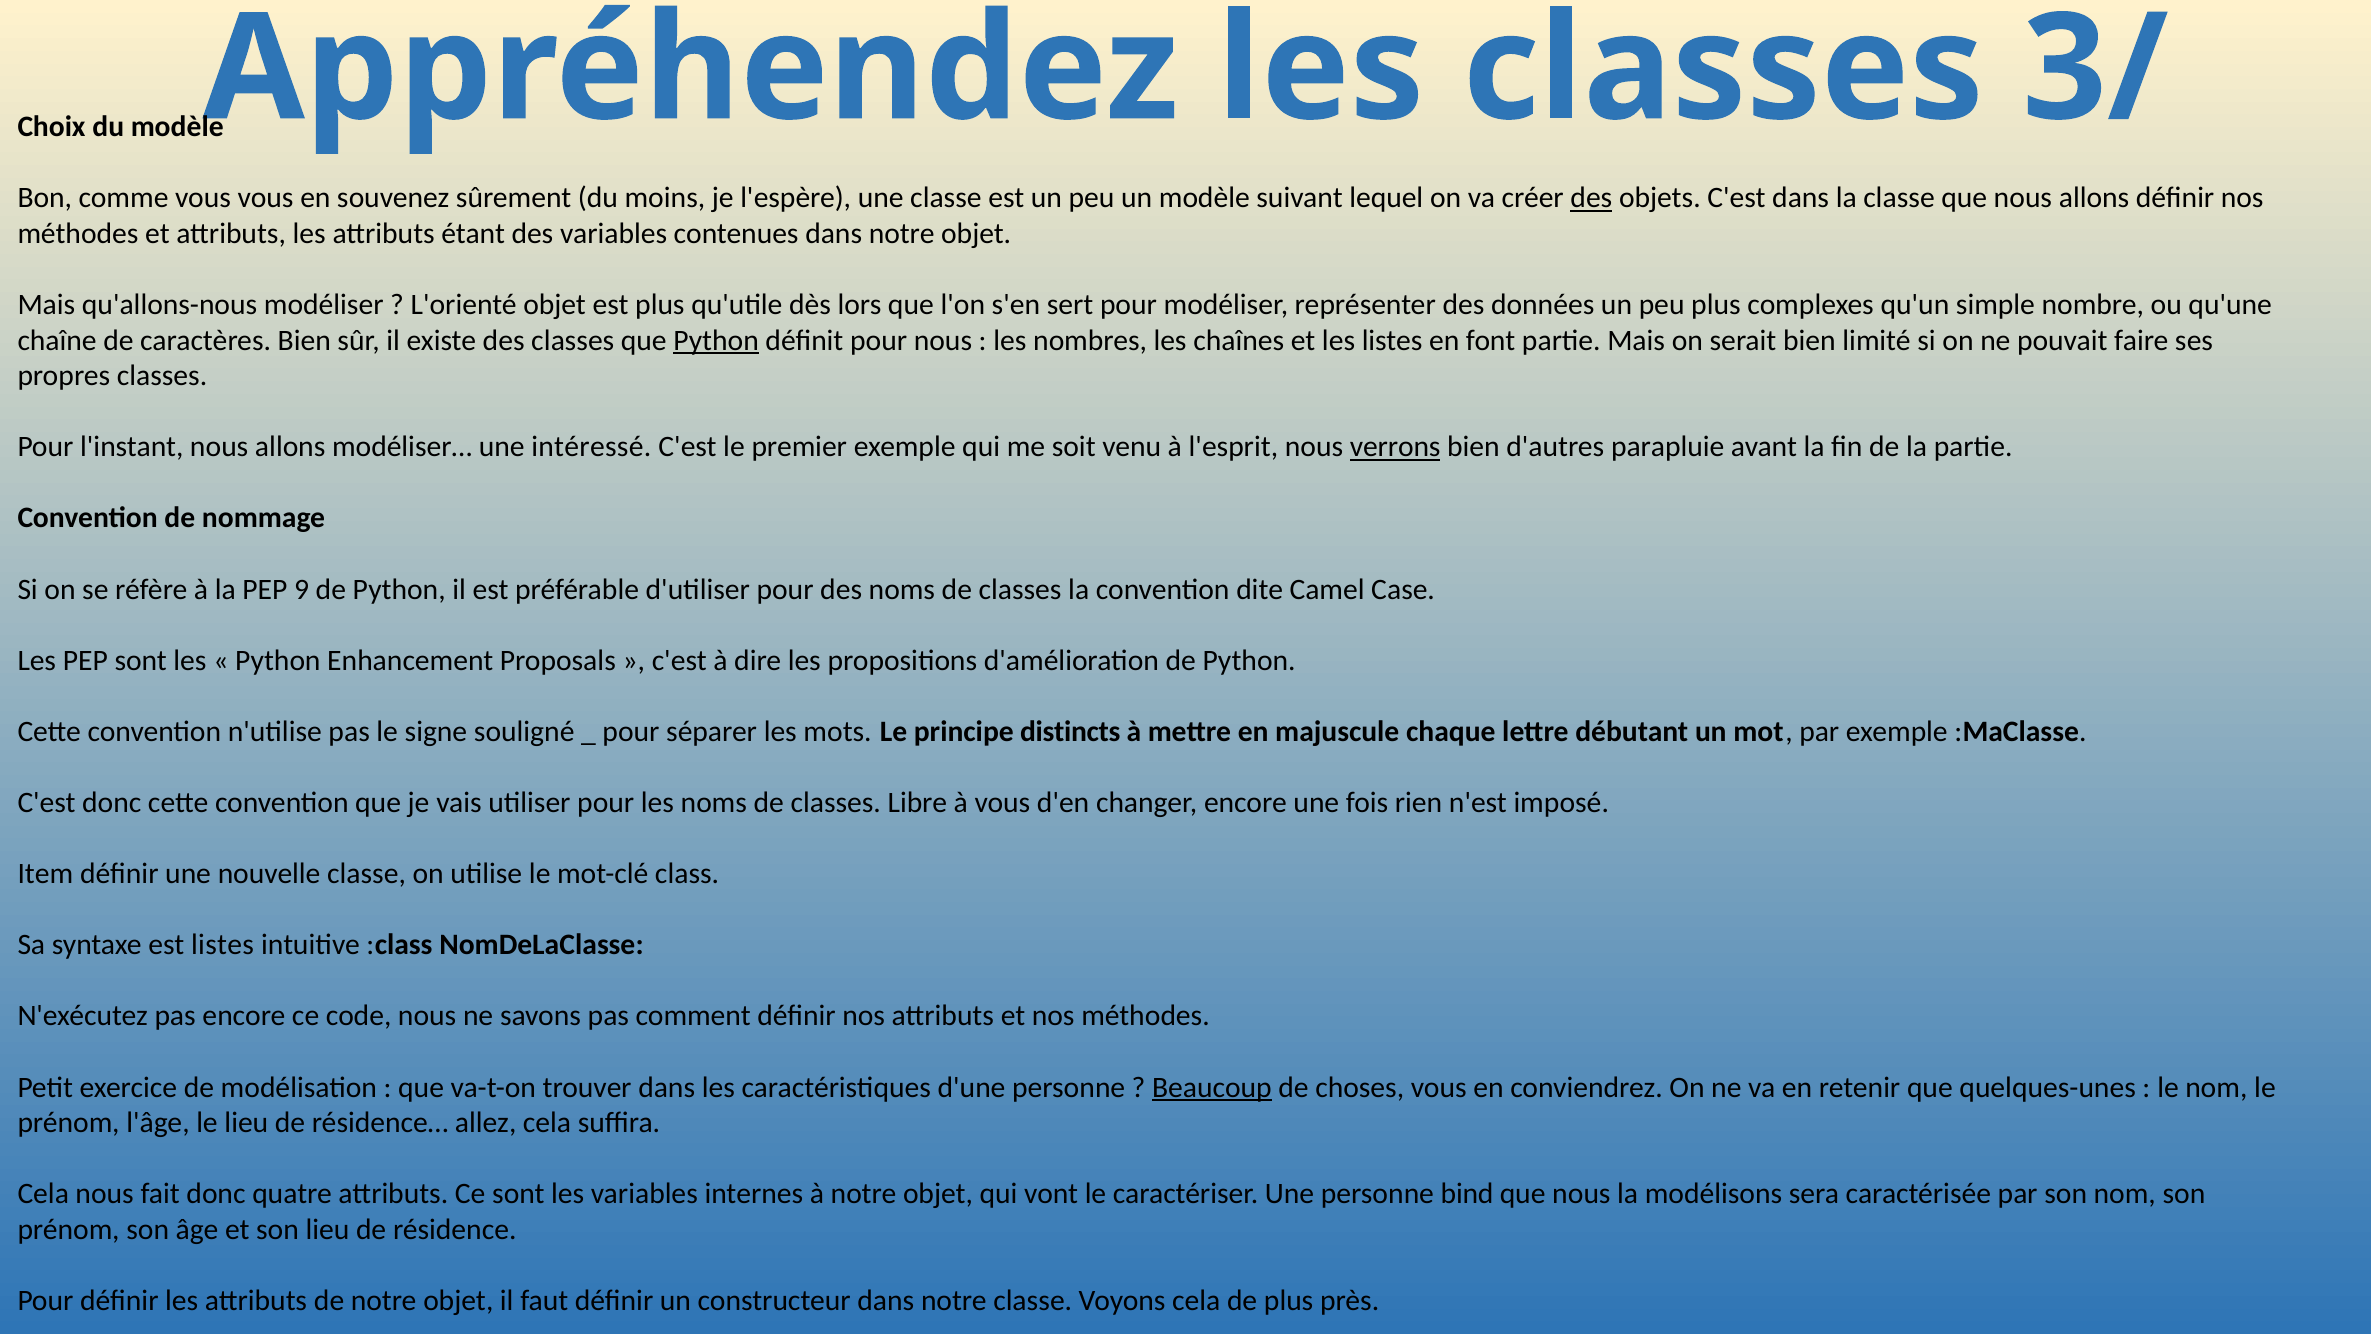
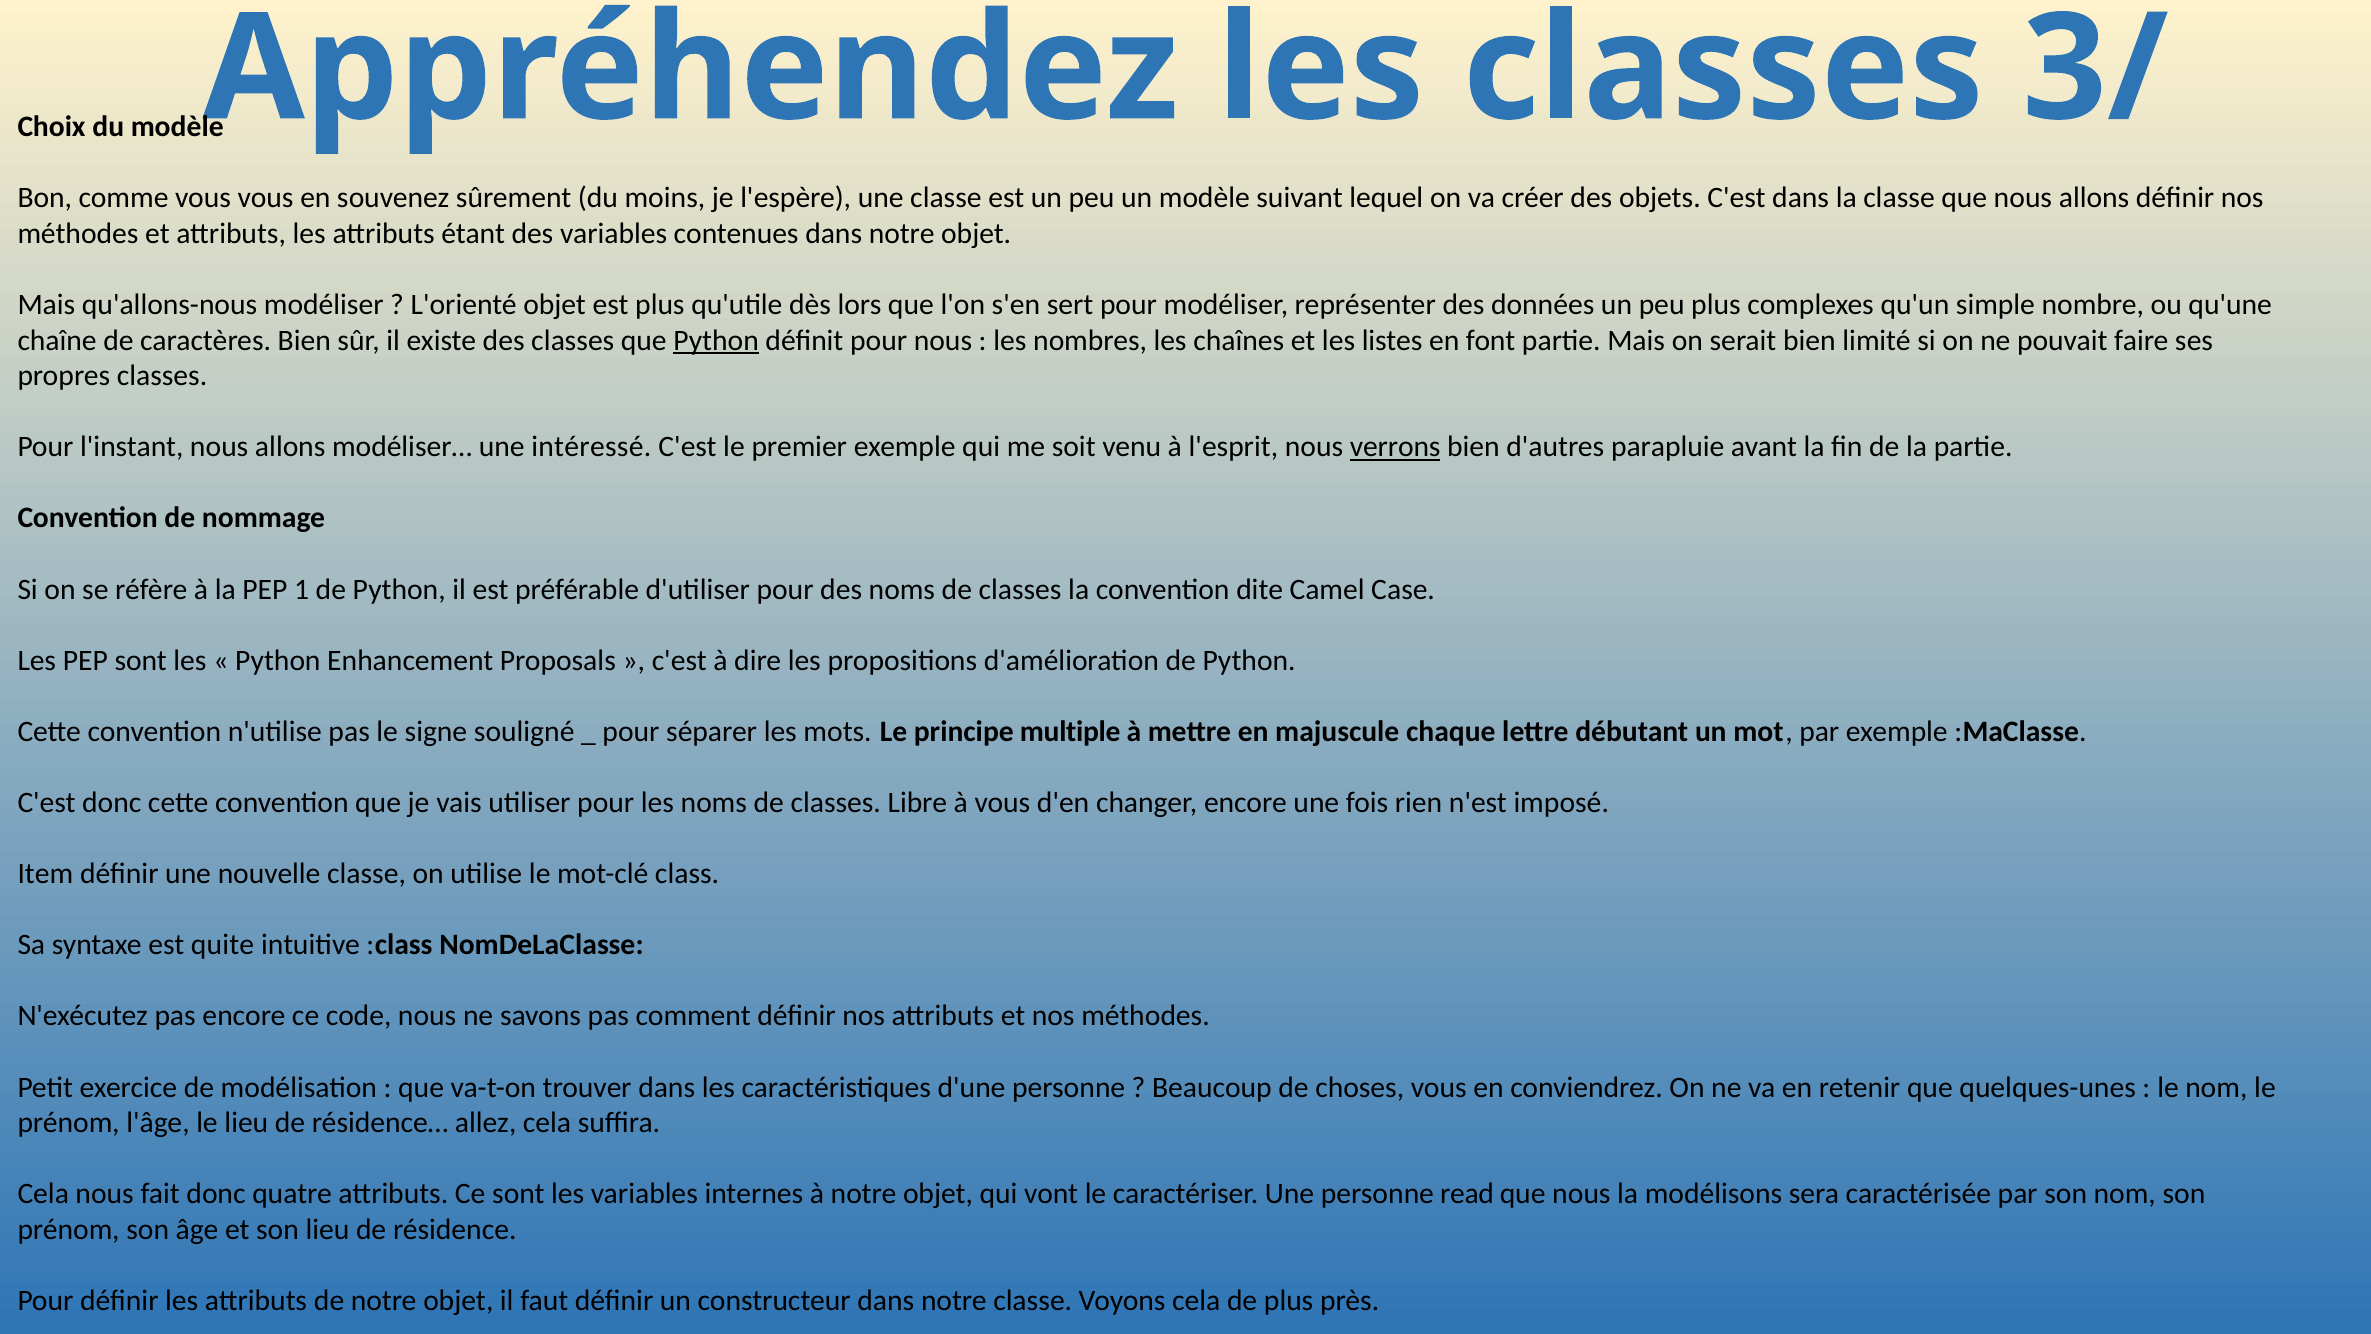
des underline: present -> none (1591, 198)
9: 9 -> 1 (302, 589)
distincts: distincts -> multiple (1070, 731)
est listes: listes -> quite (223, 945)
Beaucoup underline: present -> none (1212, 1087)
bind: bind -> read (1467, 1194)
